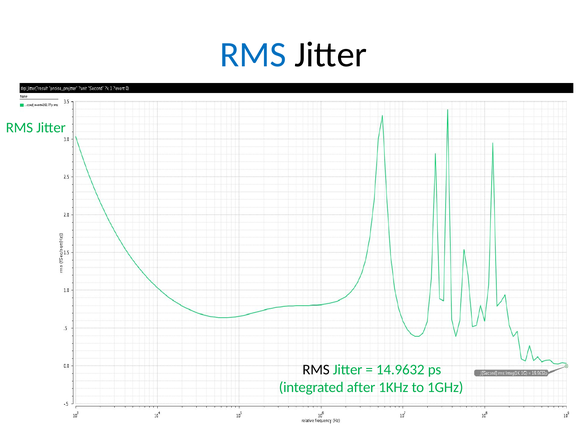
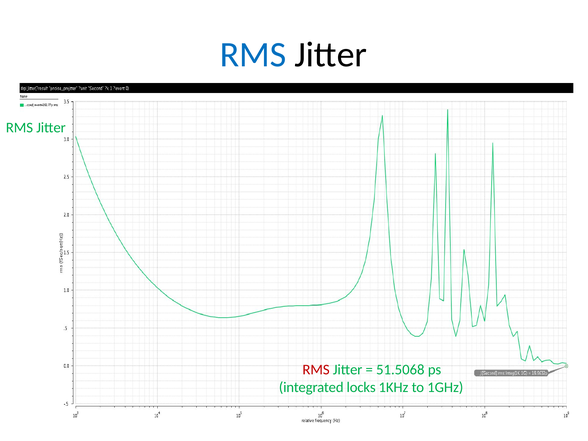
RMS colour: black -> red (316, 370)
14.9632: 14.9632 -> 51.5068 (400, 370)
after: after -> locks (361, 387)
